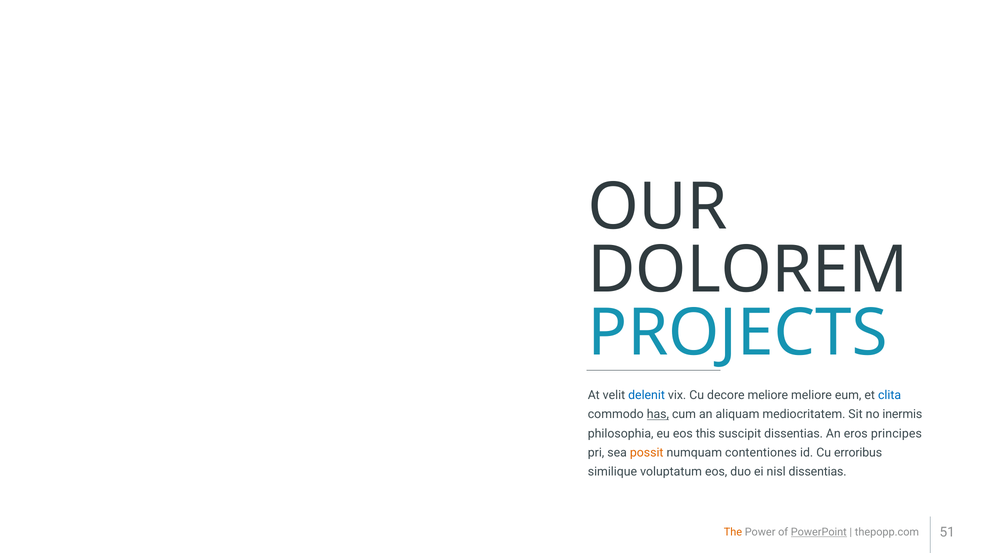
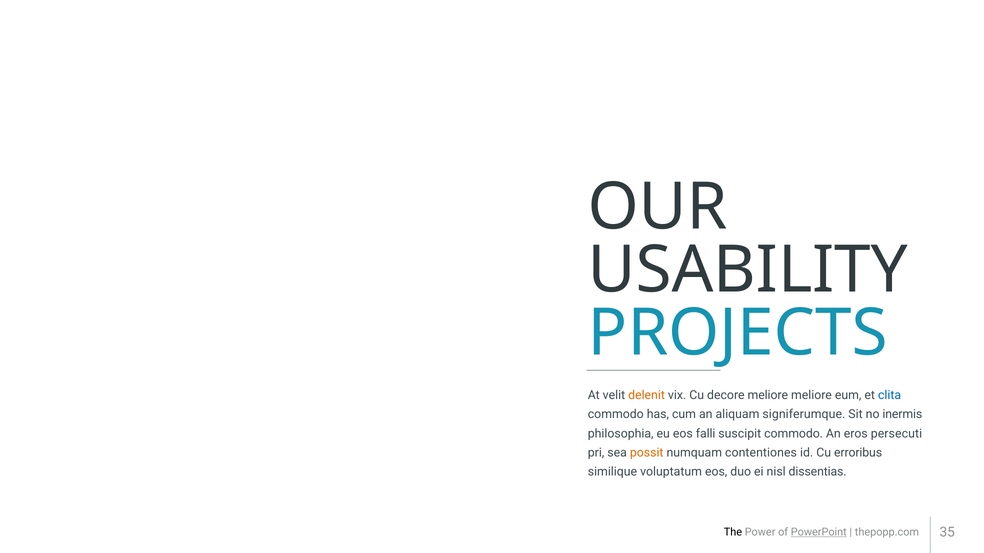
DOLOREM: DOLOREM -> USABILITY (748, 270)
delenit colour: blue -> orange (647, 396)
has underline: present -> none (658, 415)
mediocritatem: mediocritatem -> signiferumque (804, 415)
this: this -> falli (706, 434)
suscipit dissentias: dissentias -> commodo (794, 434)
principes: principes -> persecuti (896, 434)
The colour: orange -> black (733, 532)
51: 51 -> 35 (947, 533)
